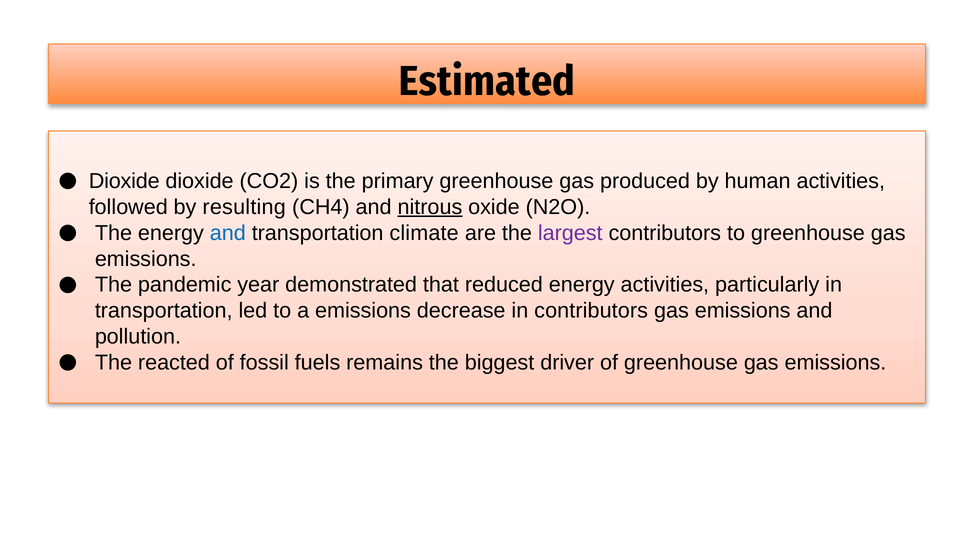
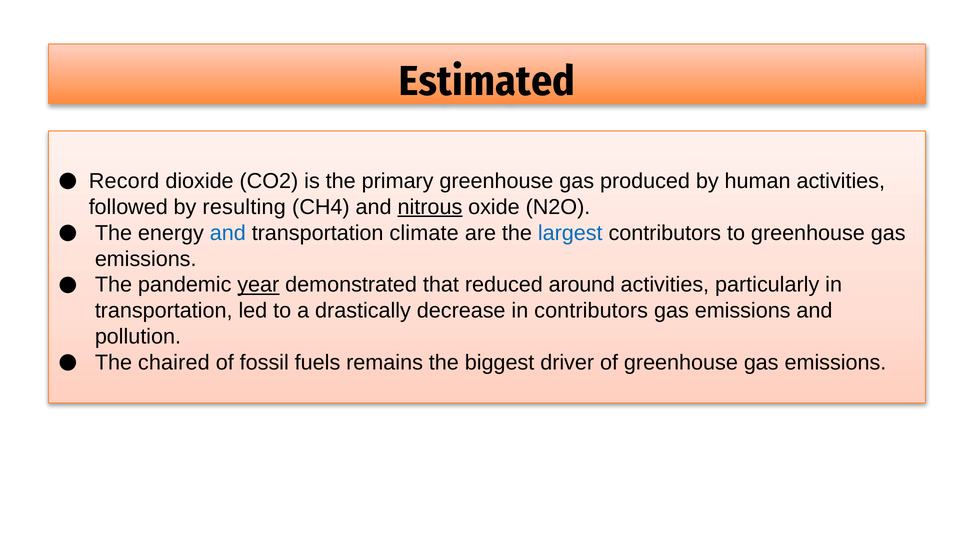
Dioxide: Dioxide -> Record (124, 181)
largest colour: purple -> blue (570, 233)
year underline: none -> present (258, 285)
reduced energy: energy -> around (582, 285)
a emissions: emissions -> drastically (363, 311)
reacted: reacted -> chaired (174, 363)
